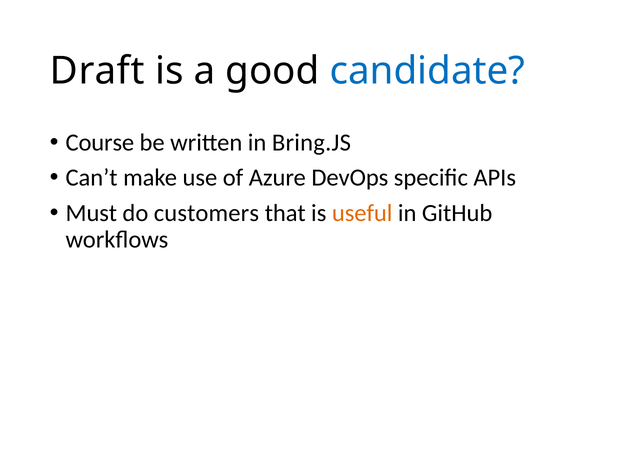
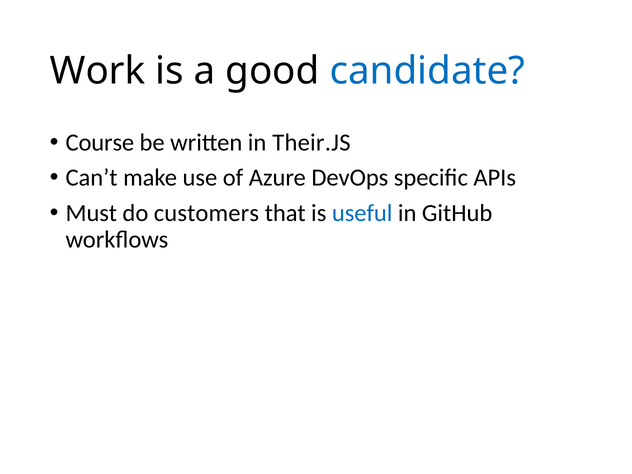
Draft: Draft -> Work (98, 71)
Bring.JS: Bring.JS -> Their.JS (311, 142)
useful colour: orange -> blue (362, 213)
